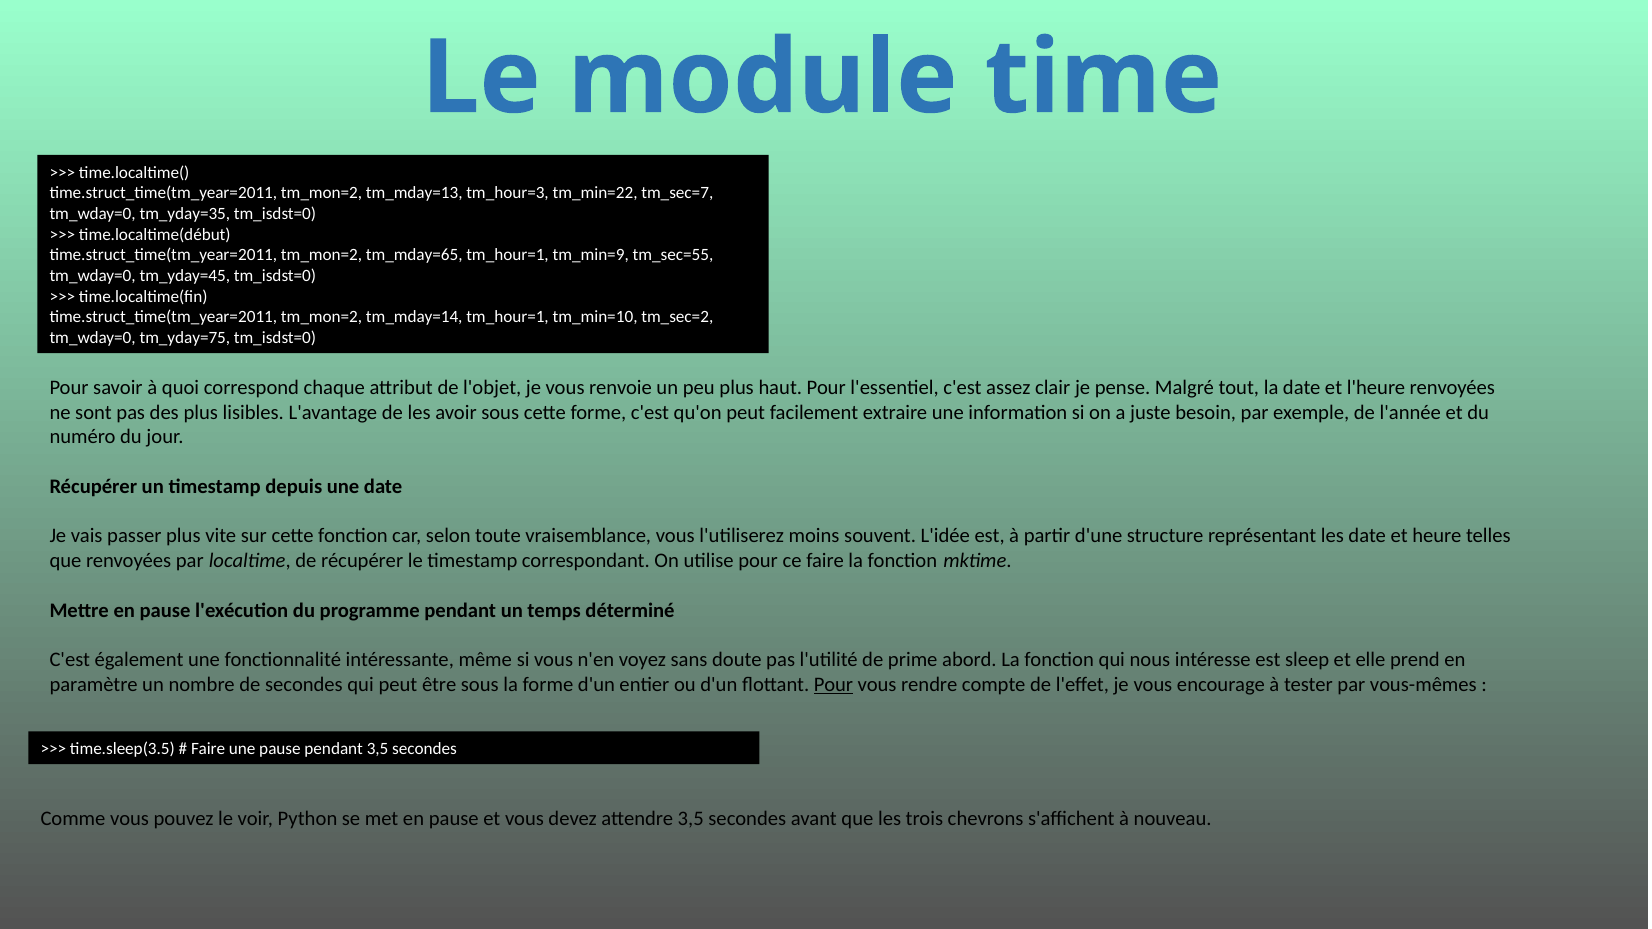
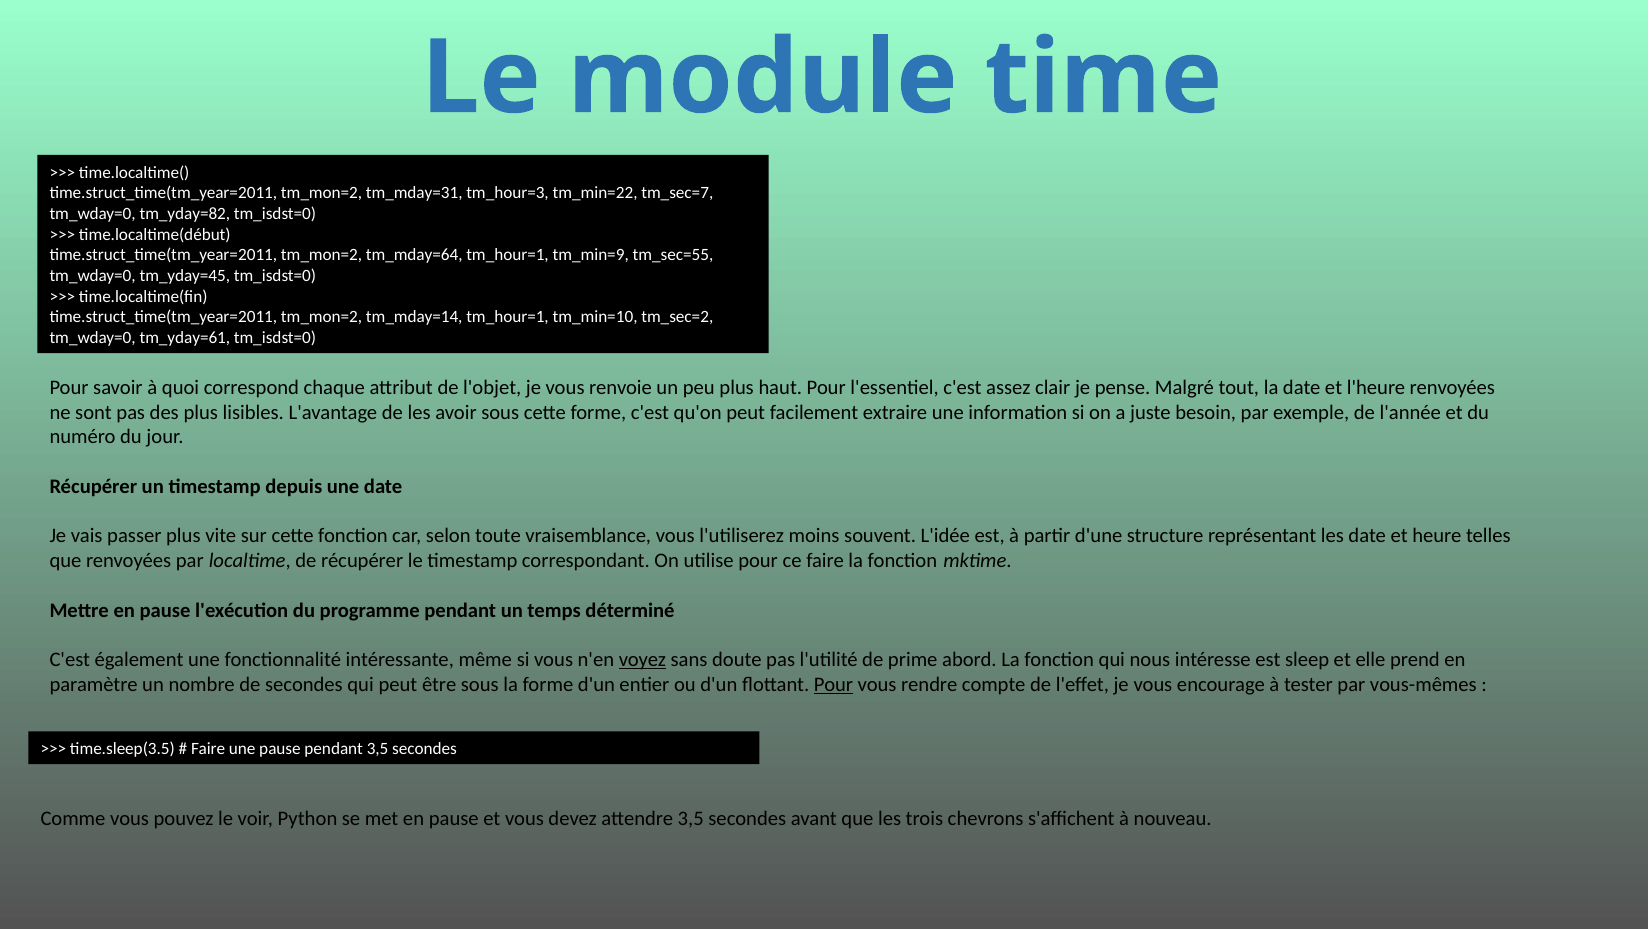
tm_mday=13: tm_mday=13 -> tm_mday=31 (414, 193)
tm_yday=35: tm_yday=35 -> tm_yday=82 (185, 214)
tm_mday=65: tm_mday=65 -> tm_mday=64 (414, 255)
tm_yday=75: tm_yday=75 -> tm_yday=61 (185, 338)
voyez underline: none -> present (642, 660)
